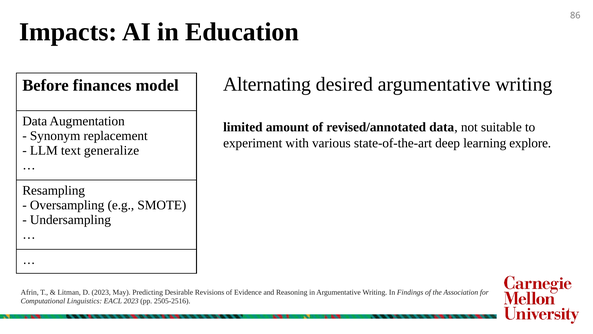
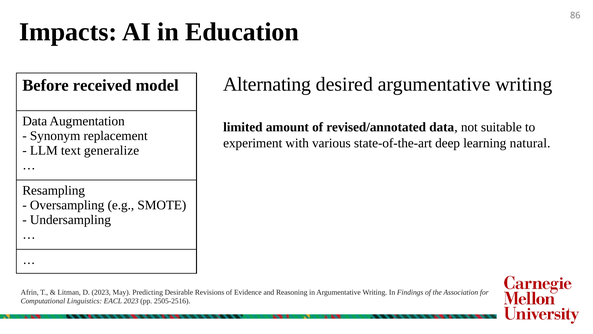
finances: finances -> received (102, 85)
explore: explore -> natural (530, 143)
